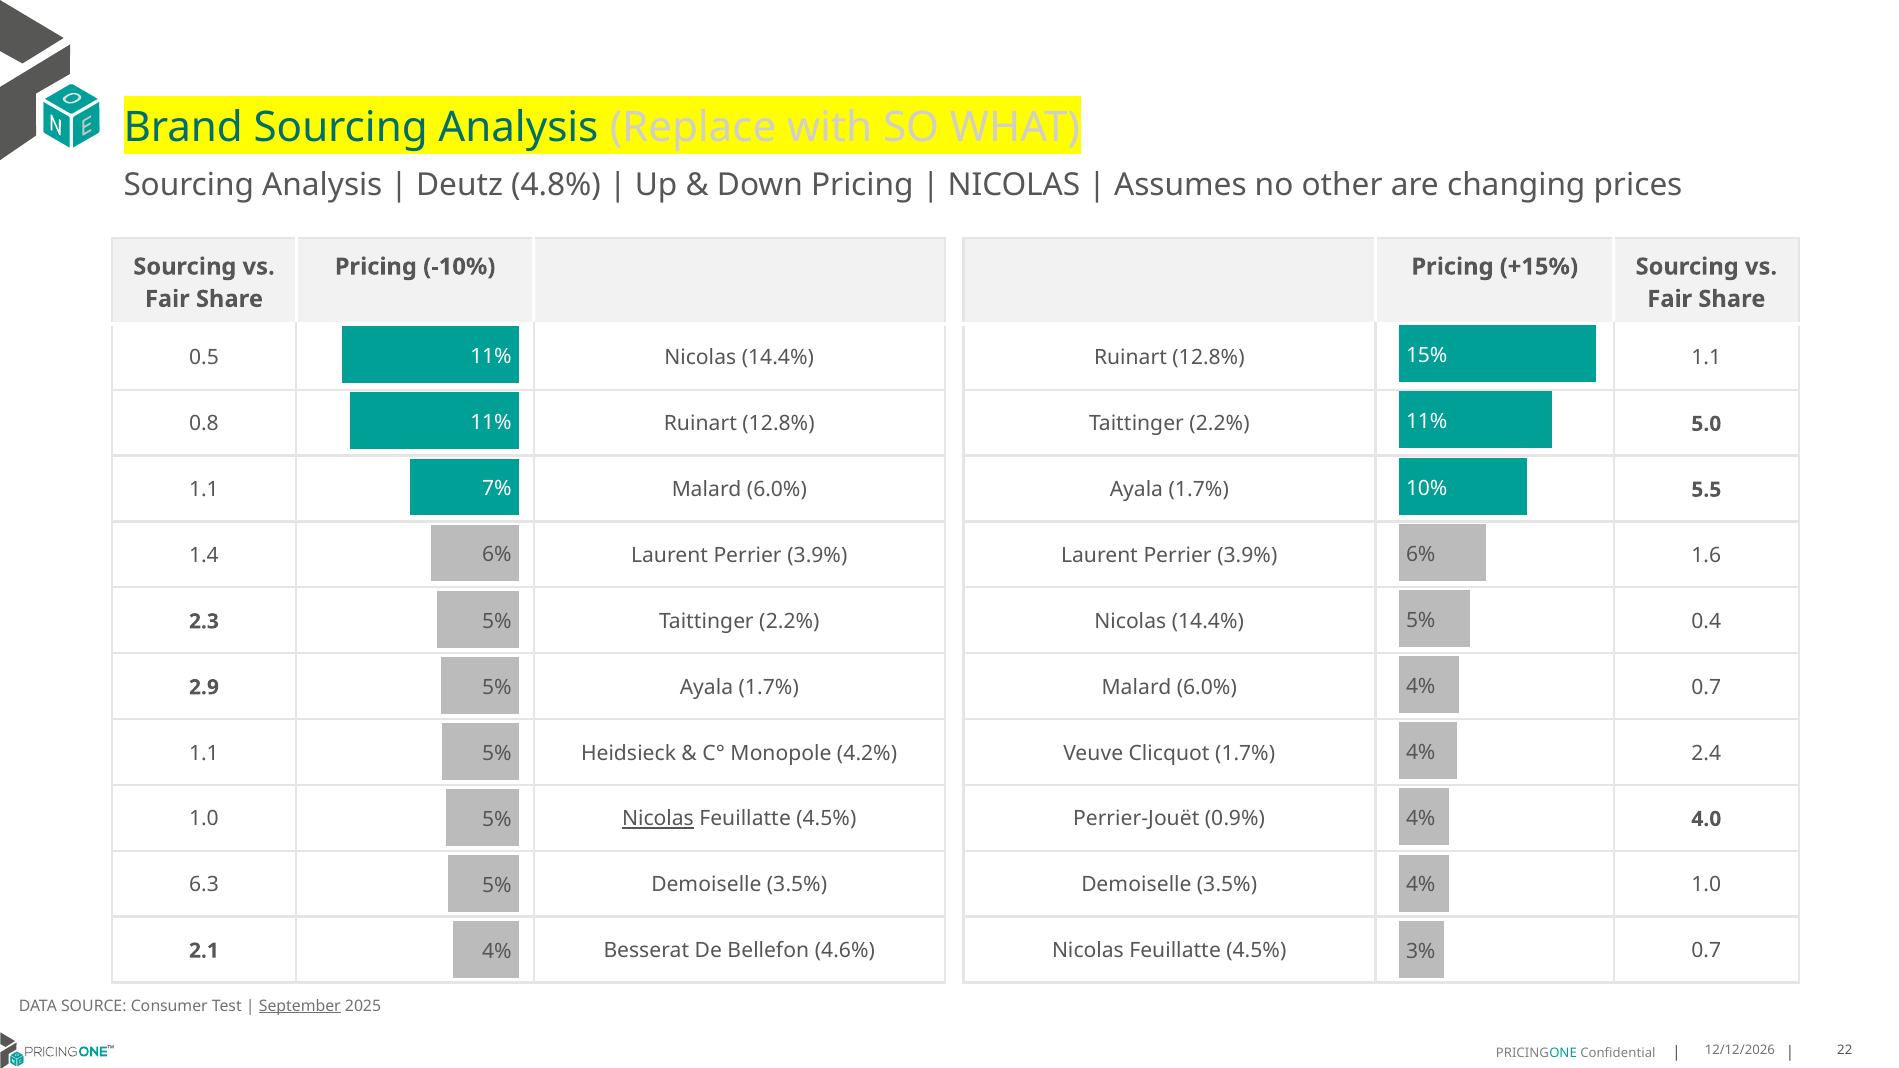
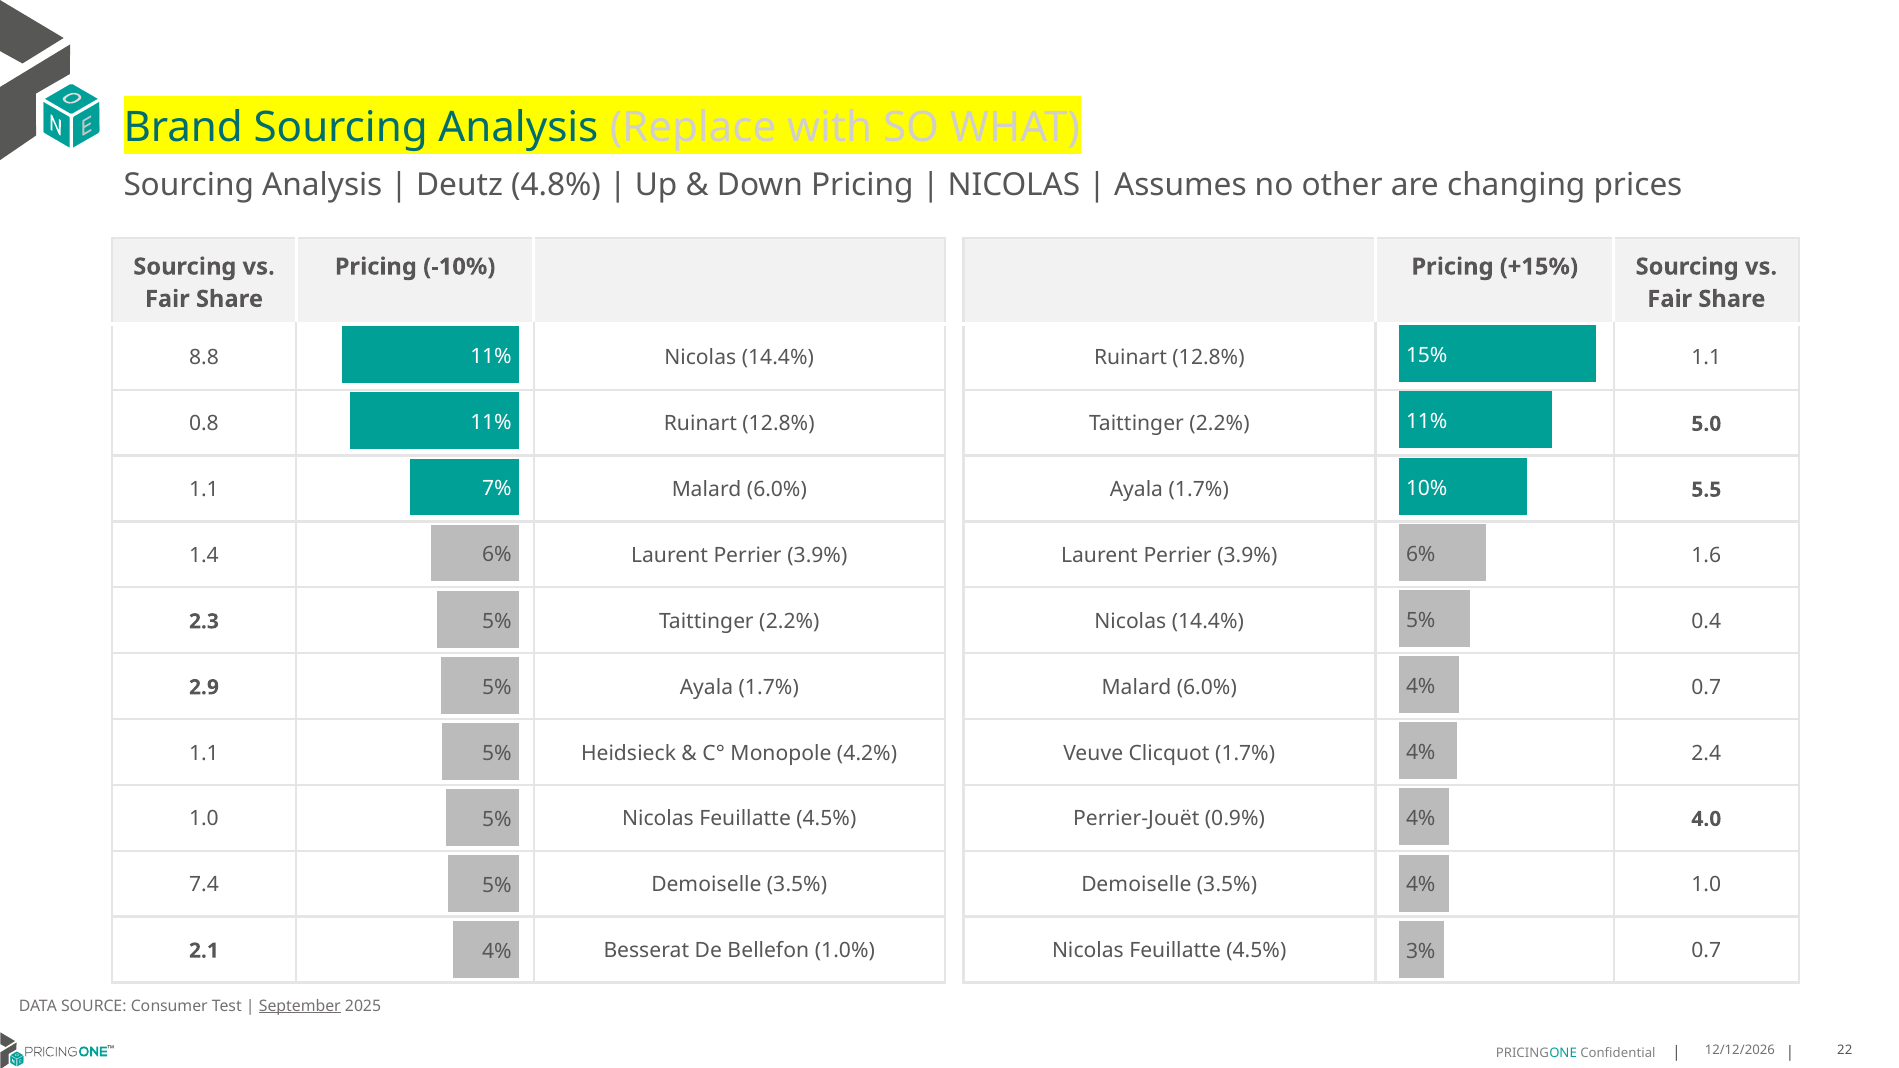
0.5: 0.5 -> 8.8 (204, 358)
Nicolas underline: present -> none (658, 819)
6.3: 6.3 -> 7.4 (204, 885)
4.6%: 4.6% -> 1.0% (845, 951)
